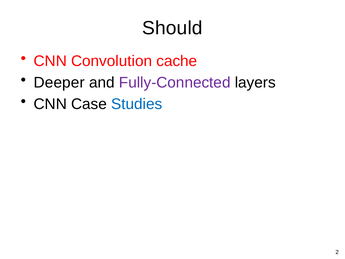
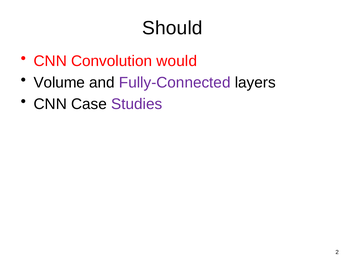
cache: cache -> would (177, 61)
Deeper: Deeper -> Volume (59, 82)
Studies colour: blue -> purple (137, 104)
